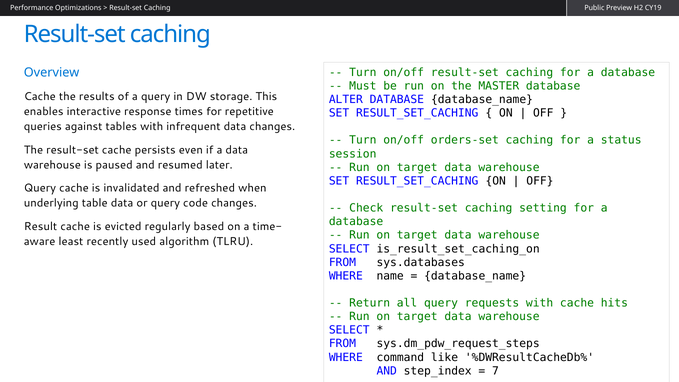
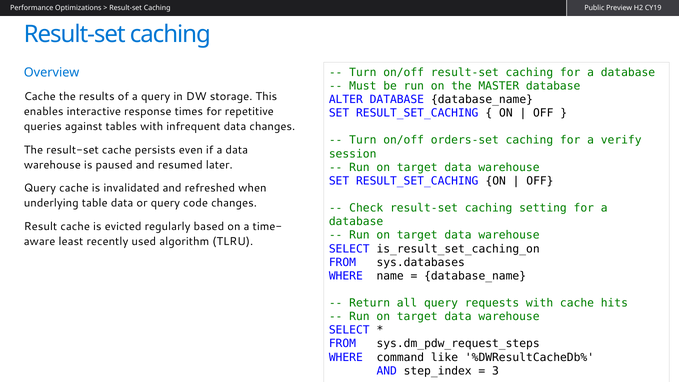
status: status -> verify (621, 140)
7: 7 -> 3 (495, 371)
